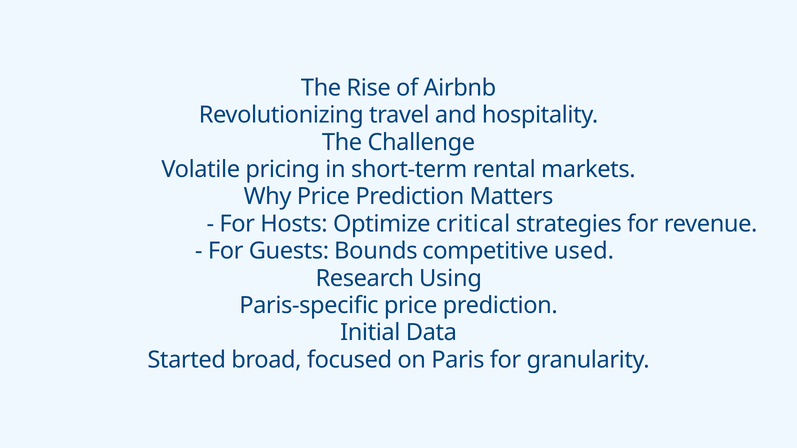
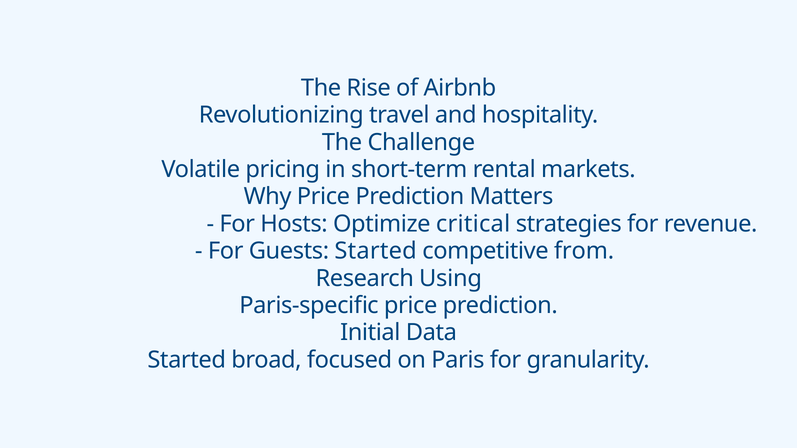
Guests Bounds: Bounds -> Started (376, 251)
used: used -> from (584, 251)
